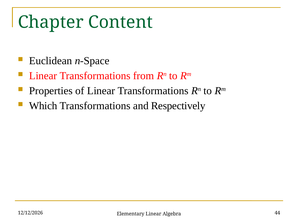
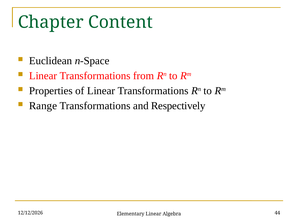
Which: Which -> Range (43, 106)
